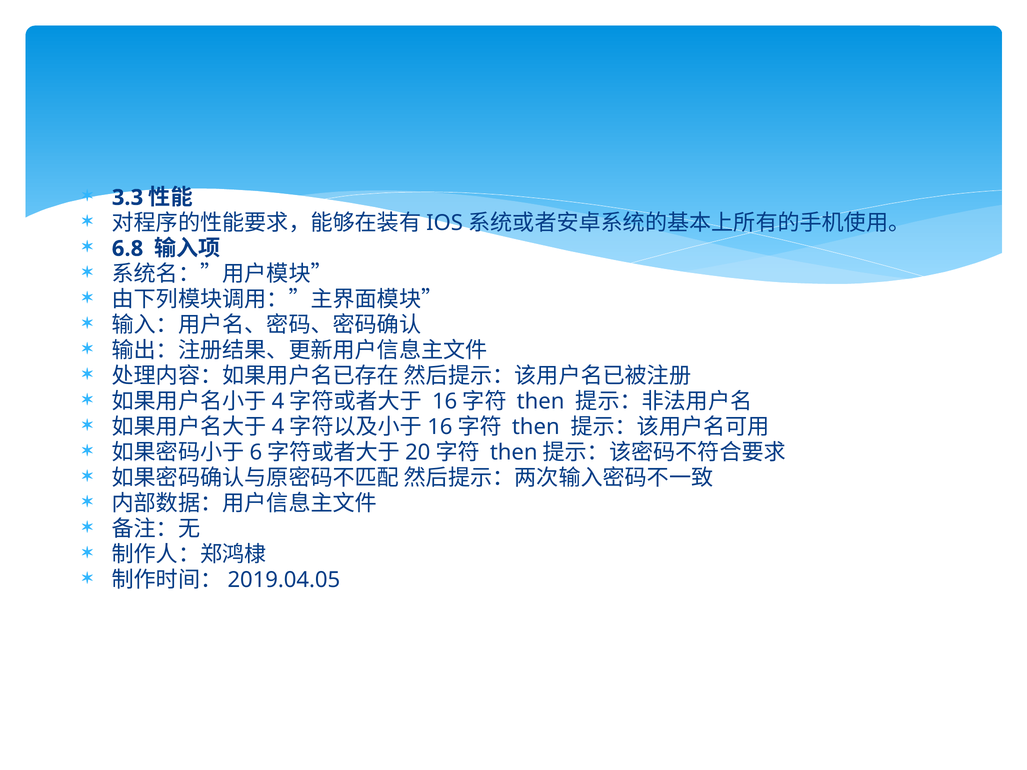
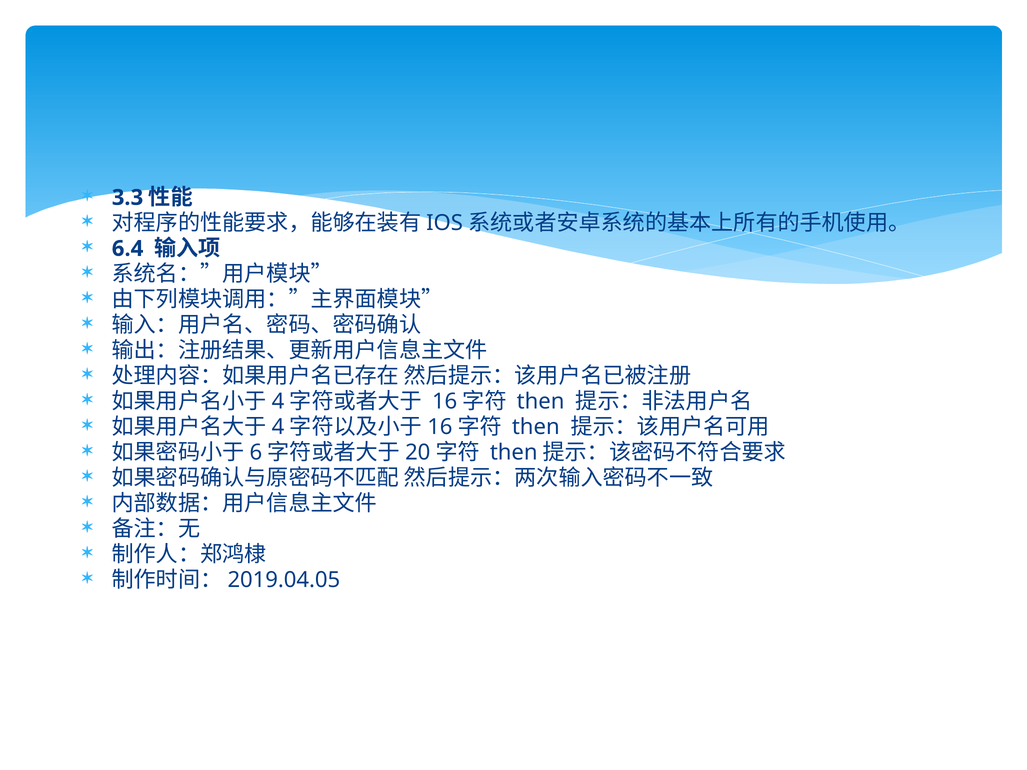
6.8: 6.8 -> 6.4 (128, 249)
